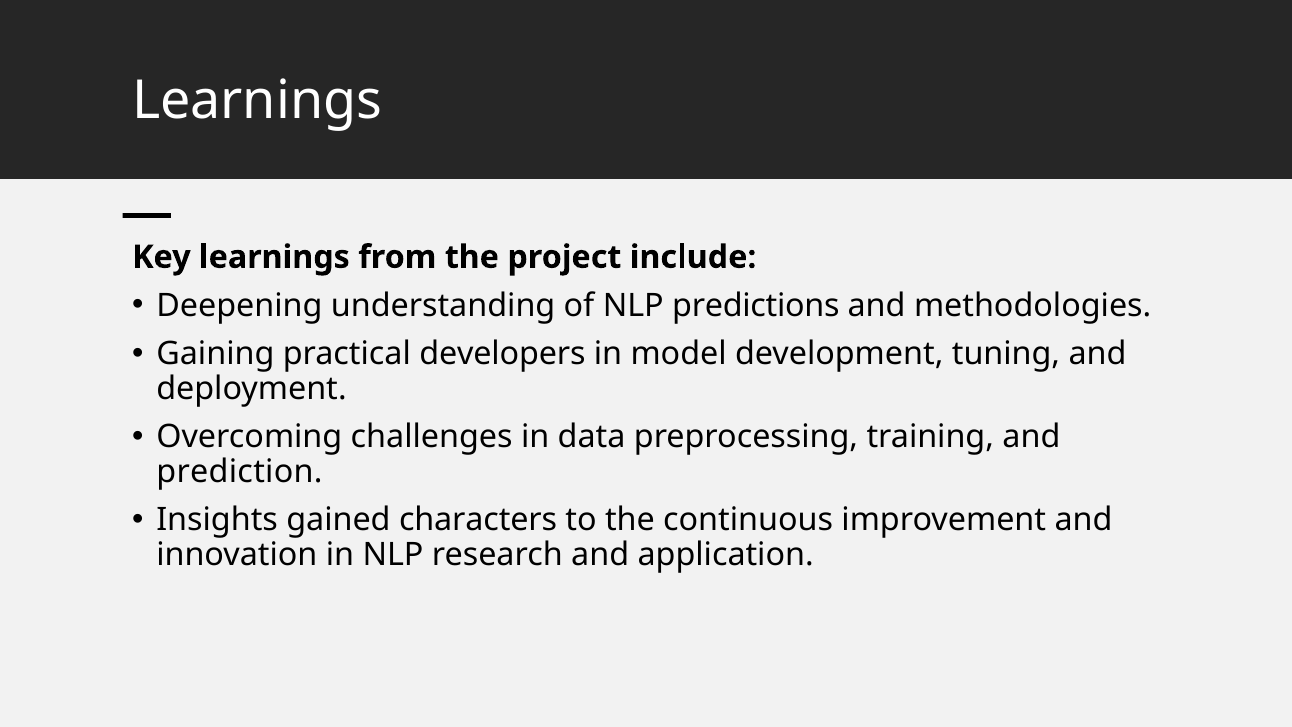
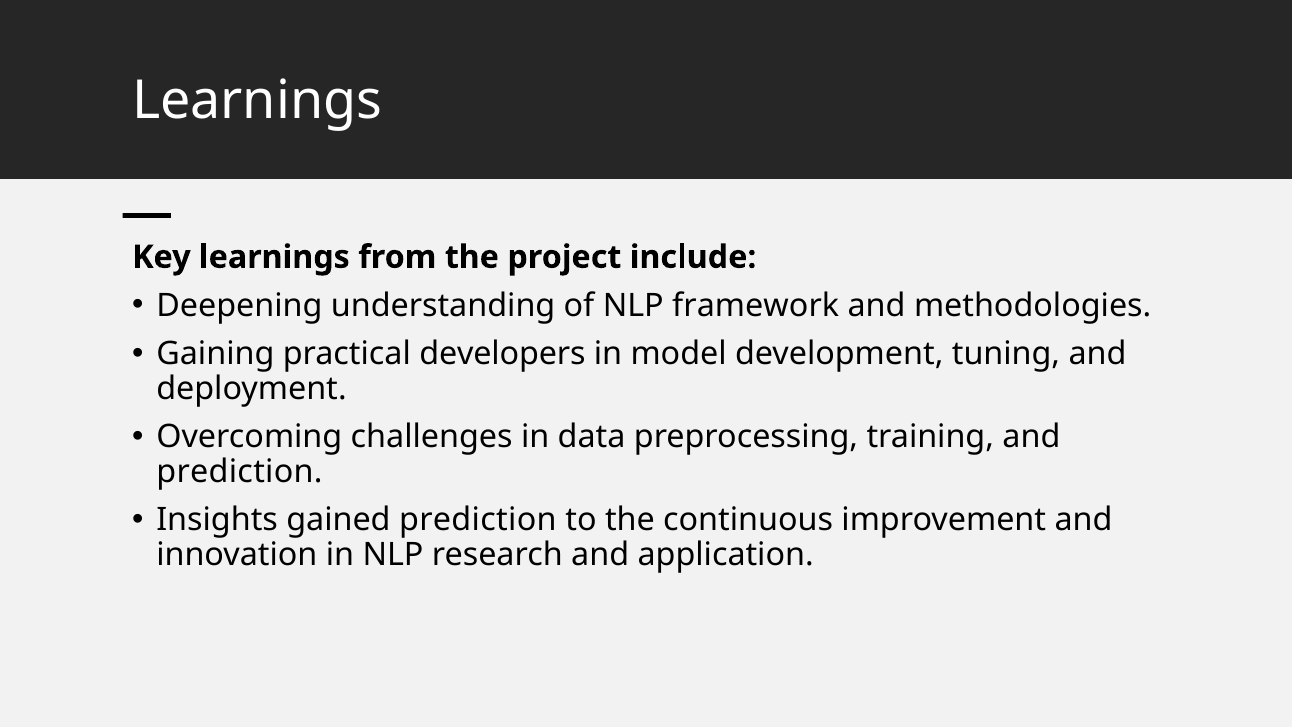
predictions: predictions -> framework (756, 305)
gained characters: characters -> prediction (478, 520)
